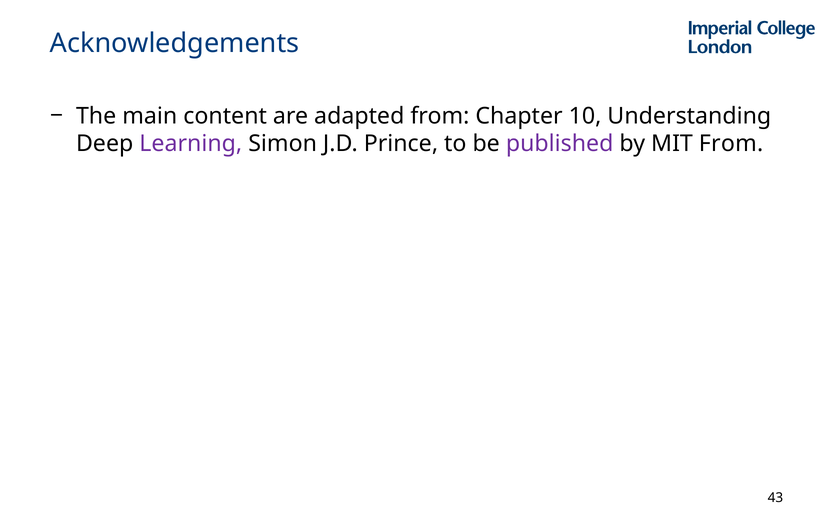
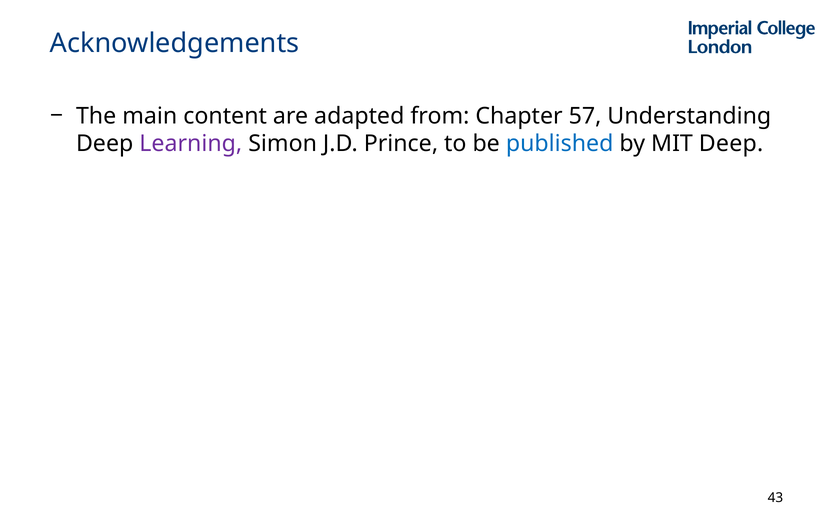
10: 10 -> 57 (585, 116)
published colour: purple -> blue (560, 144)
MIT From: From -> Deep (731, 144)
